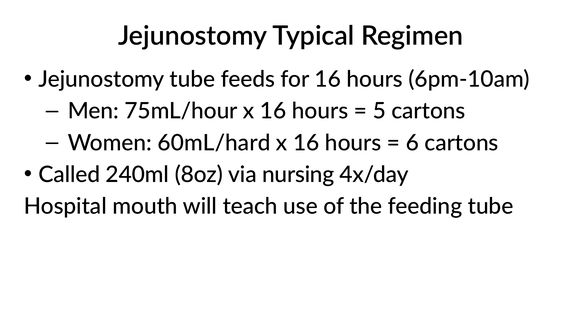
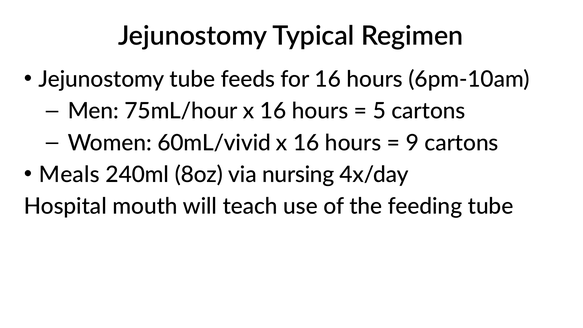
60mL/hard: 60mL/hard -> 60mL/vivid (214, 143)
6: 6 -> 9 (412, 143)
Called: Called -> Meals (69, 175)
